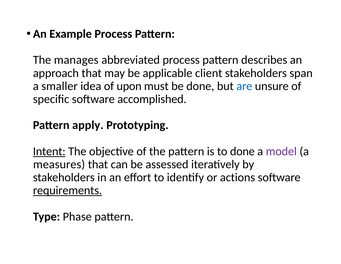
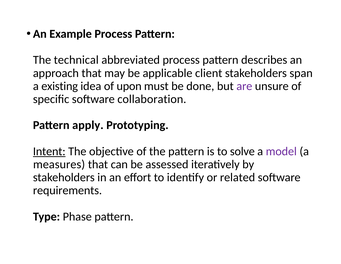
manages: manages -> technical (76, 60)
smaller: smaller -> existing (60, 86)
are colour: blue -> purple (244, 86)
accomplished: accomplished -> collaboration (152, 99)
to done: done -> solve (242, 151)
actions: actions -> related (238, 177)
requirements underline: present -> none (67, 190)
